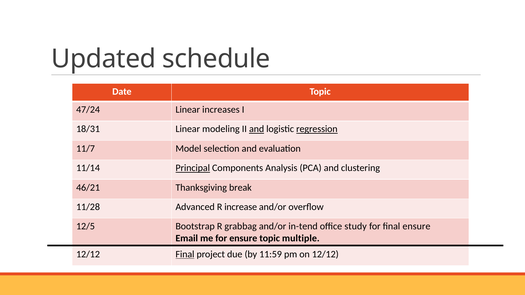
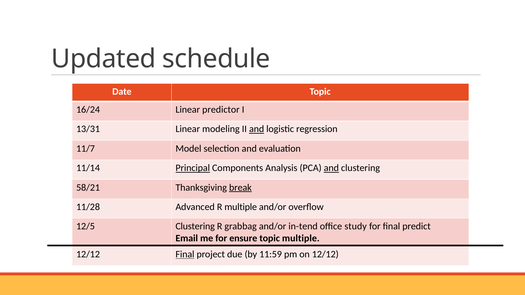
47/24: 47/24 -> 16/24 (88, 110)
increases: increases -> predictor (221, 110)
18/31: 18/31 -> 13/31 (88, 129)
regression underline: present -> none (317, 129)
and underline: none -> present (331, 168)
46/21: 46/21 -> 58/21 (88, 188)
break underline: none -> present (240, 188)
R increase: increase -> multiple (241, 207)
12/5 Bootstrap: Bootstrap -> Clustering (195, 227)
final ensure: ensure -> predict (417, 227)
